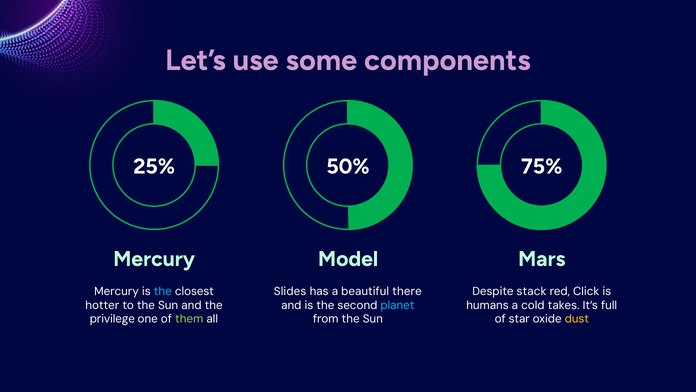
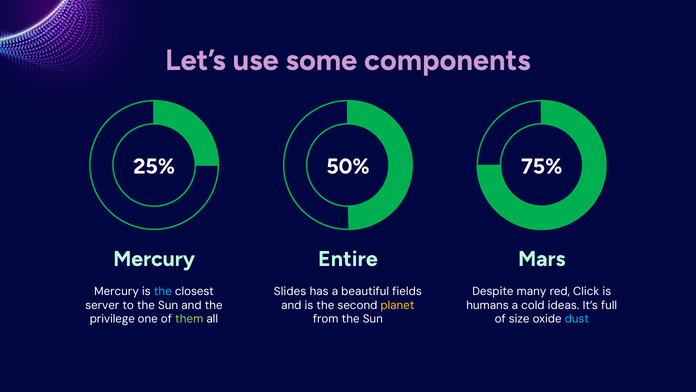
Model: Model -> Entire (348, 259)
there: there -> fields (407, 291)
stack: stack -> many (531, 291)
hotter: hotter -> server (102, 305)
planet colour: light blue -> yellow (397, 305)
takes: takes -> ideas (564, 305)
star: star -> size (519, 319)
dust colour: yellow -> light blue (577, 319)
